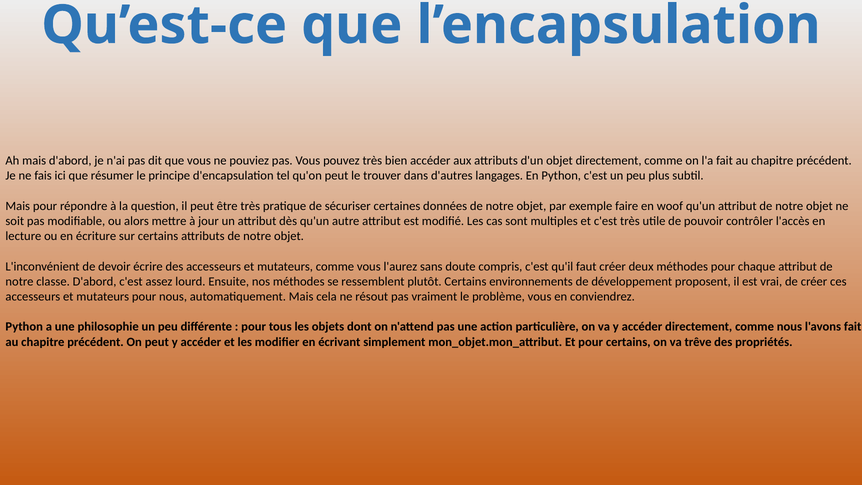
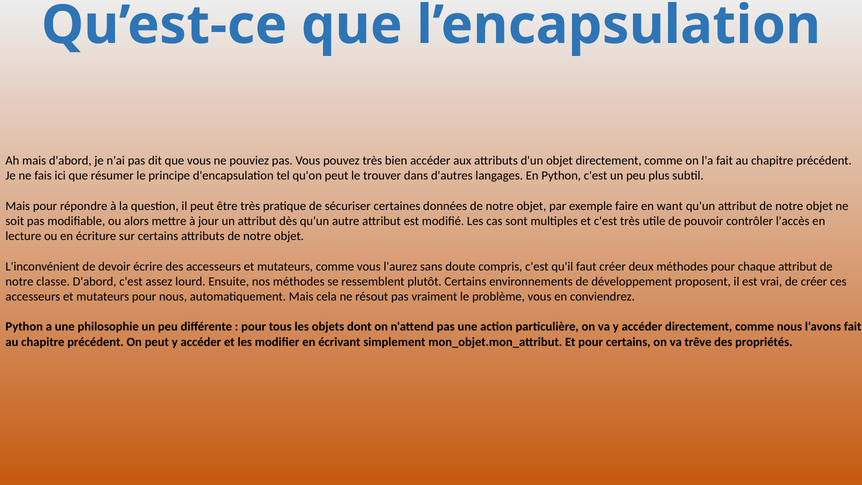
woof: woof -> want (670, 206)
